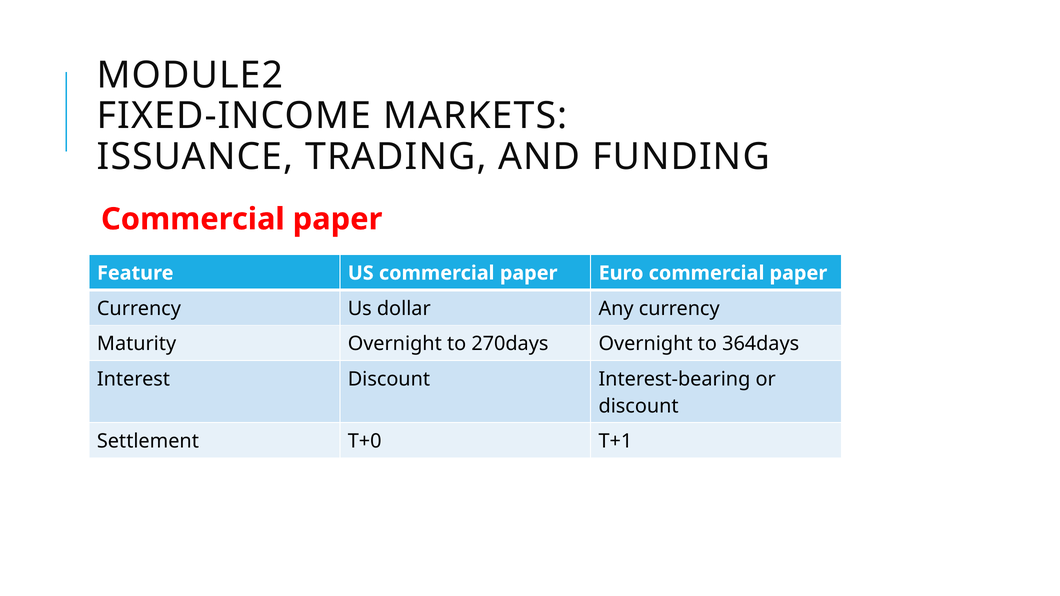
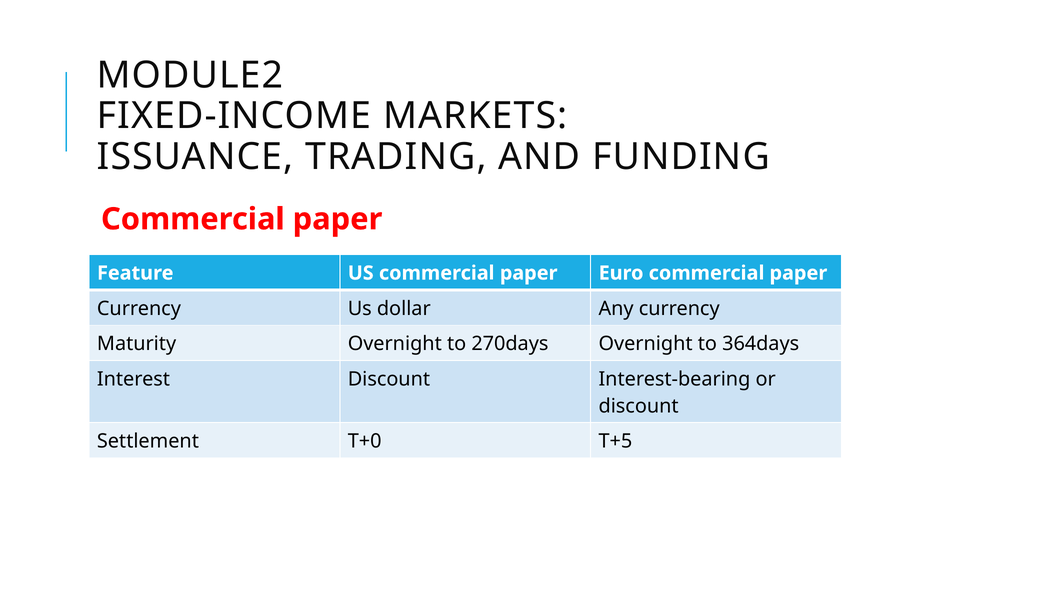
T+1: T+1 -> T+5 (615, 441)
